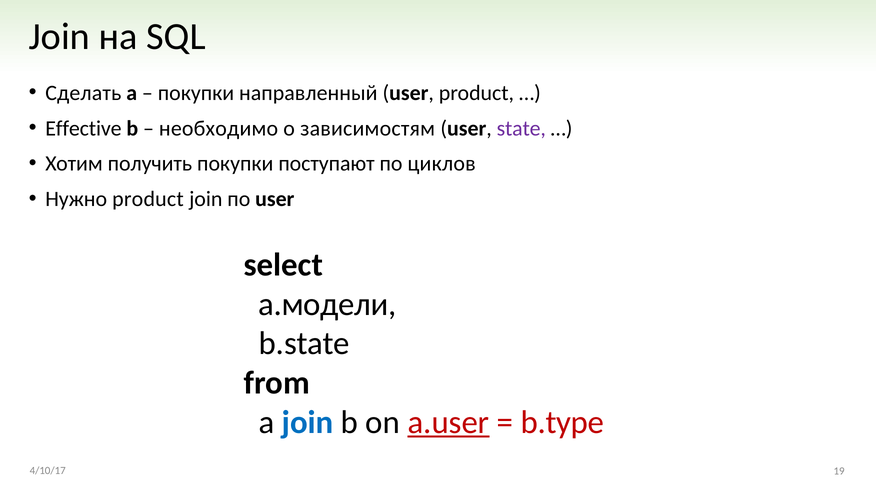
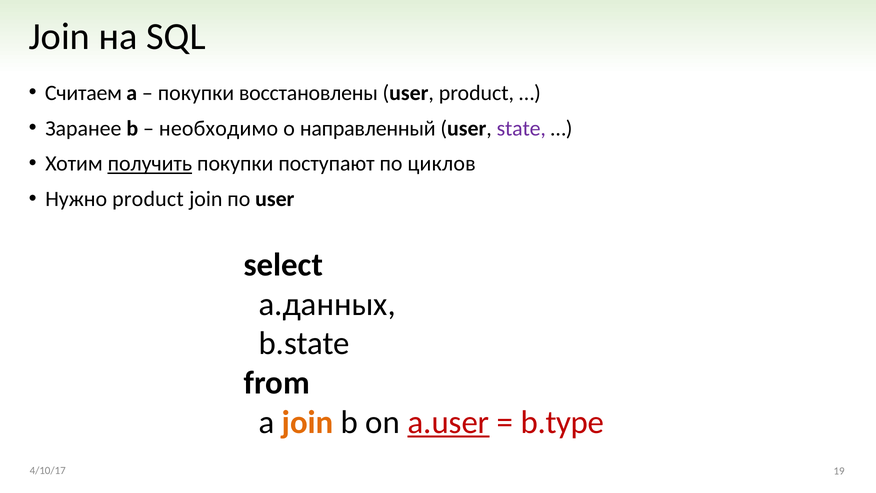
Сделать: Сделать -> Считаем (83, 93)
направленный: направленный -> восстановлены (308, 93)
Effective: Effective -> Заранее (83, 128)
зависимостям: зависимостям -> направленный (368, 128)
получить underline: none -> present (150, 164)
a.модели: a.модели -> a.данных (327, 304)
join colour: blue -> orange (308, 422)
